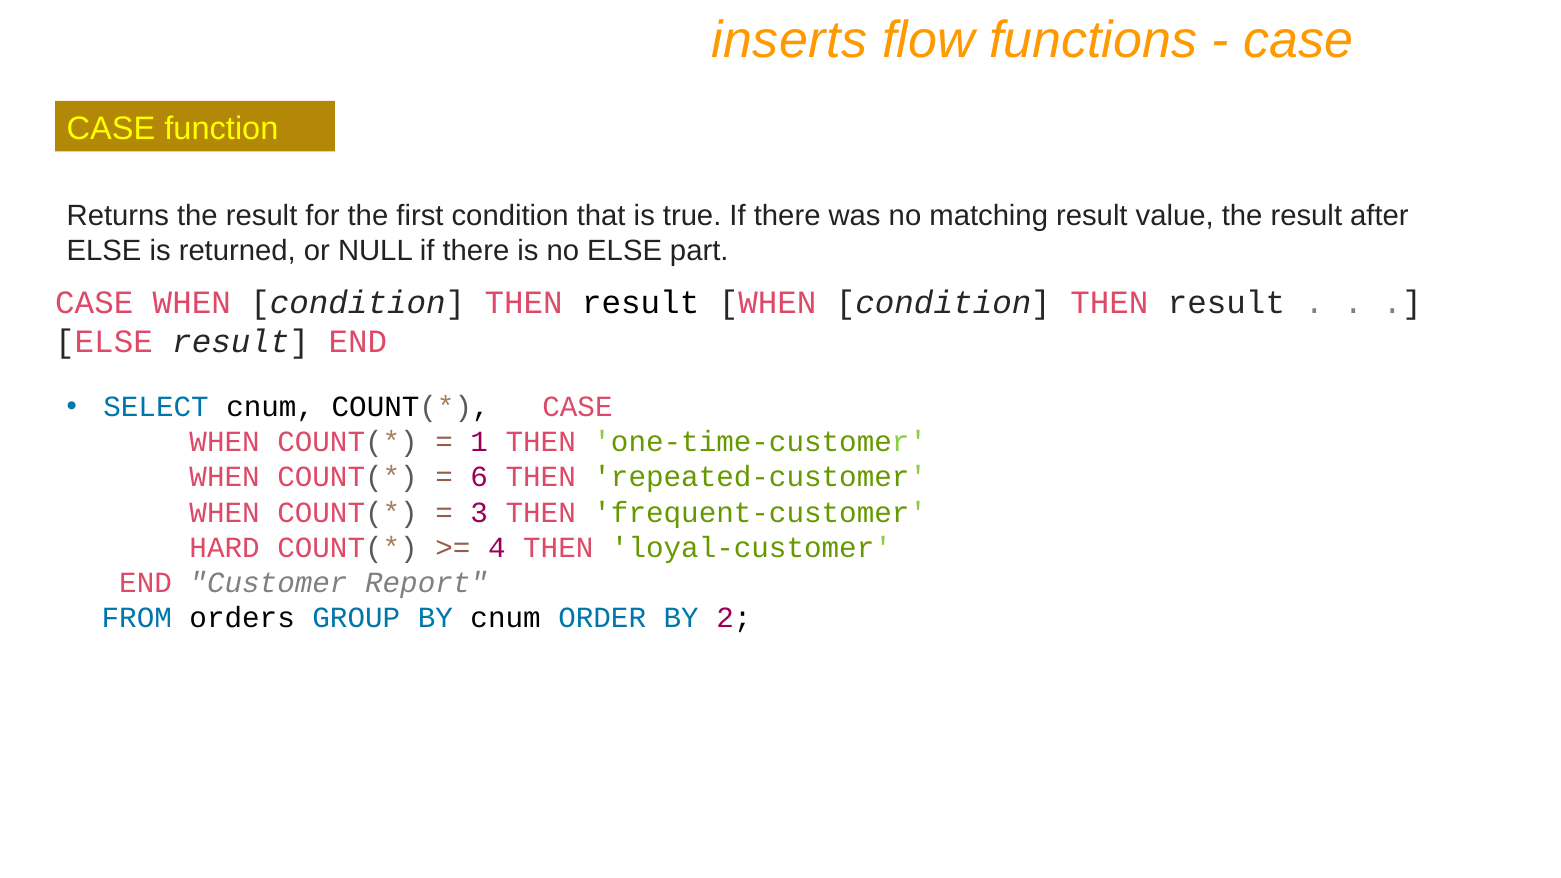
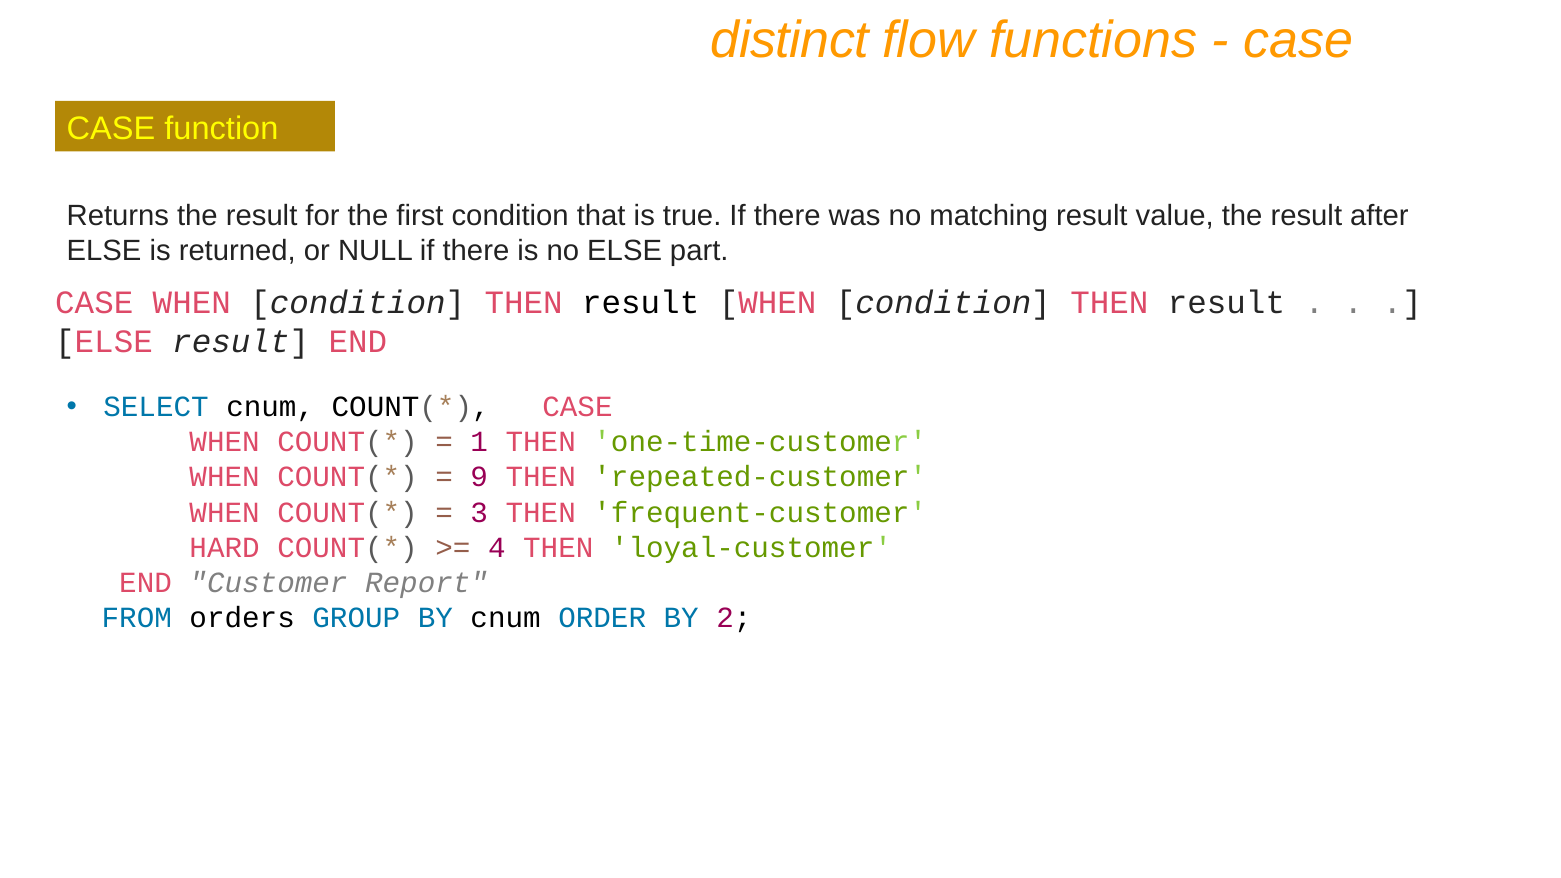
inserts: inserts -> distinct (790, 41)
6: 6 -> 9 (479, 477)
